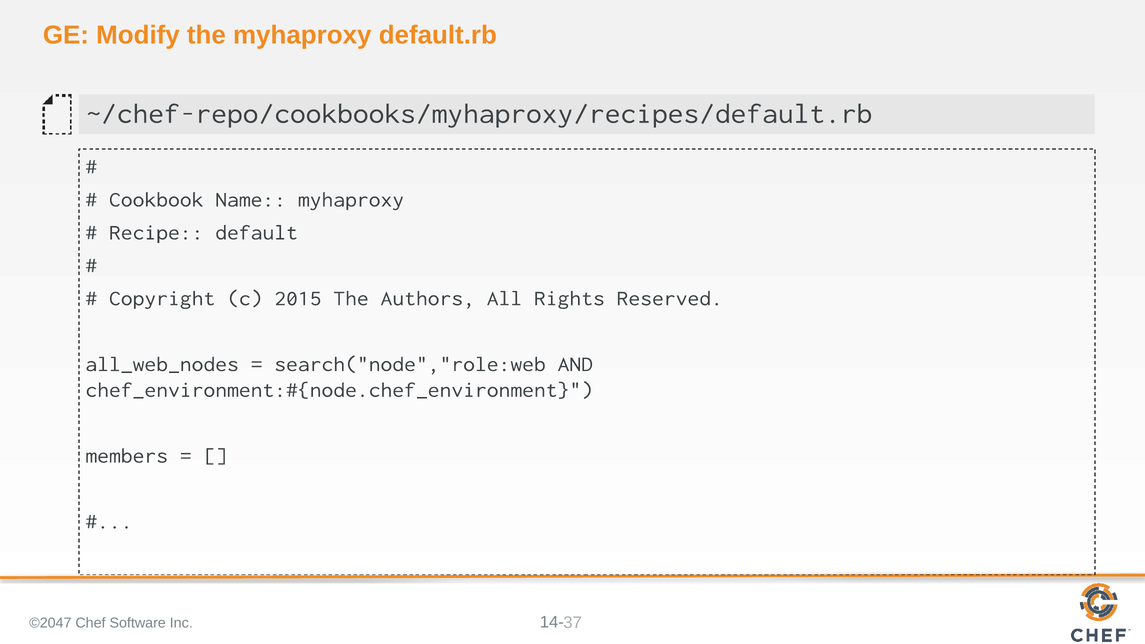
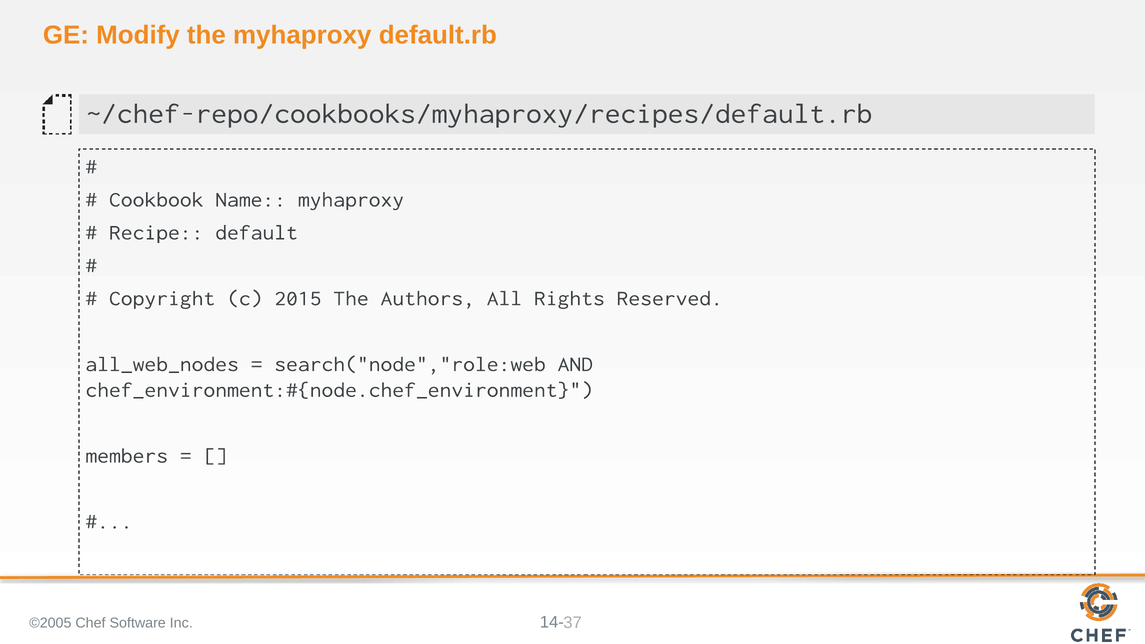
©2047: ©2047 -> ©2005 (50, 623)
